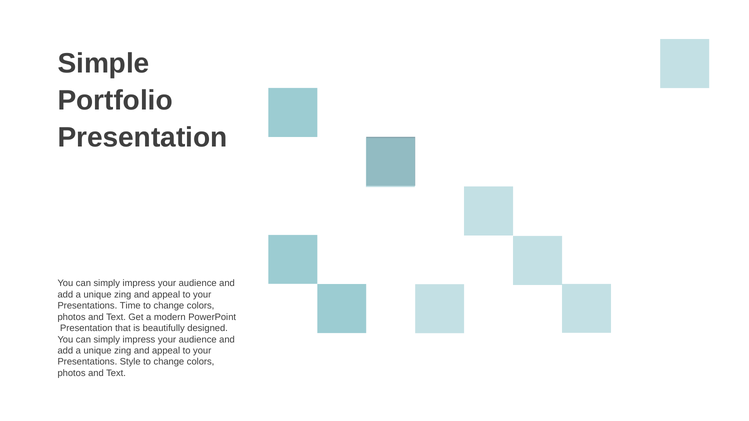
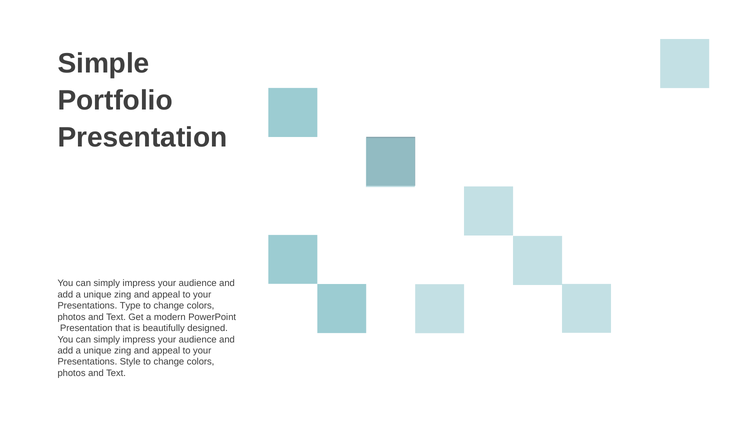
Time: Time -> Type (130, 306)
